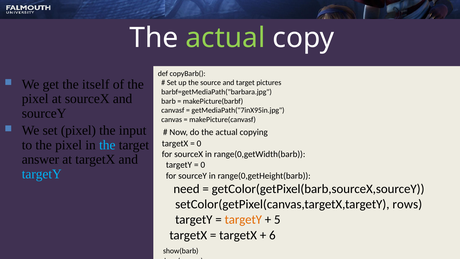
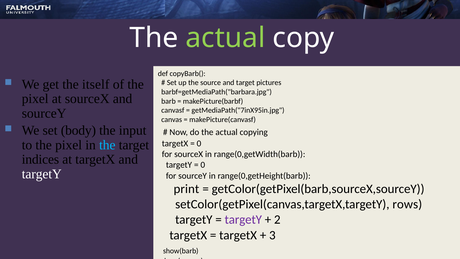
set pixel: pixel -> body (78, 130)
answer: answer -> indices (40, 159)
targetY colour: light blue -> white (42, 174)
need: need -> print (186, 189)
targetY colour: orange -> purple (243, 220)
5: 5 -> 2 (277, 220)
6: 6 -> 3 (272, 235)
